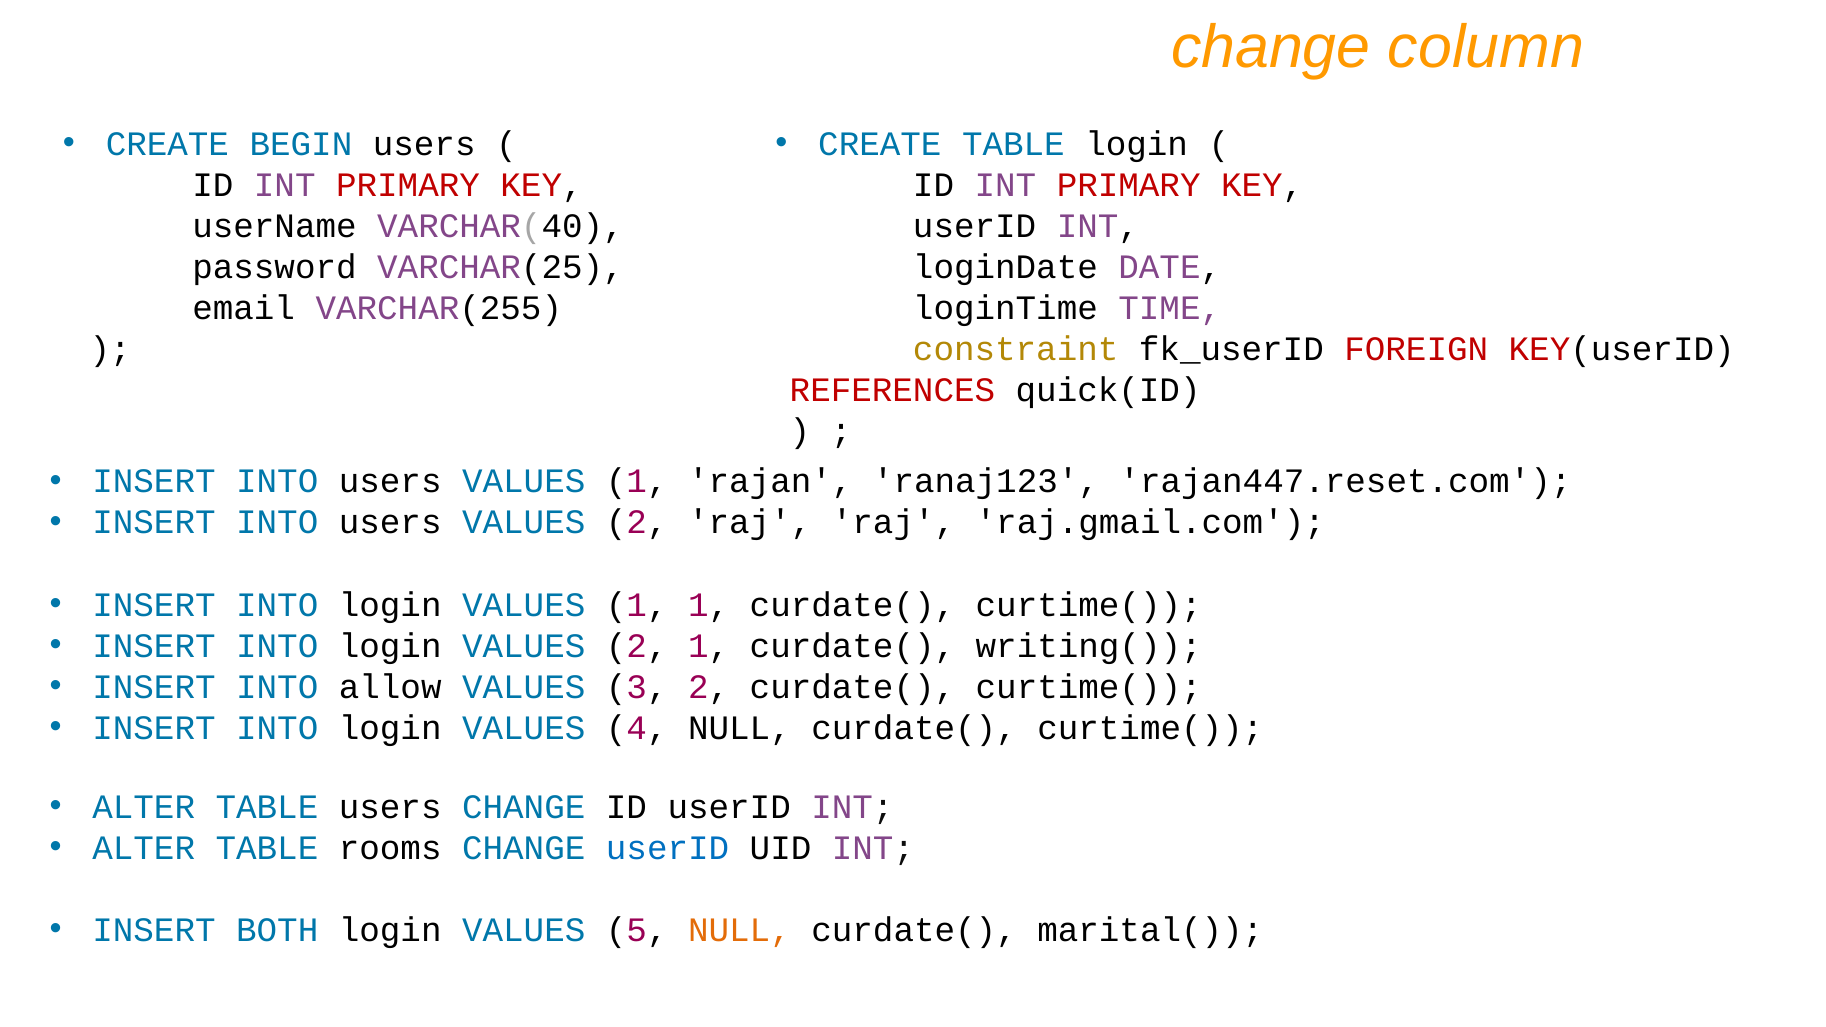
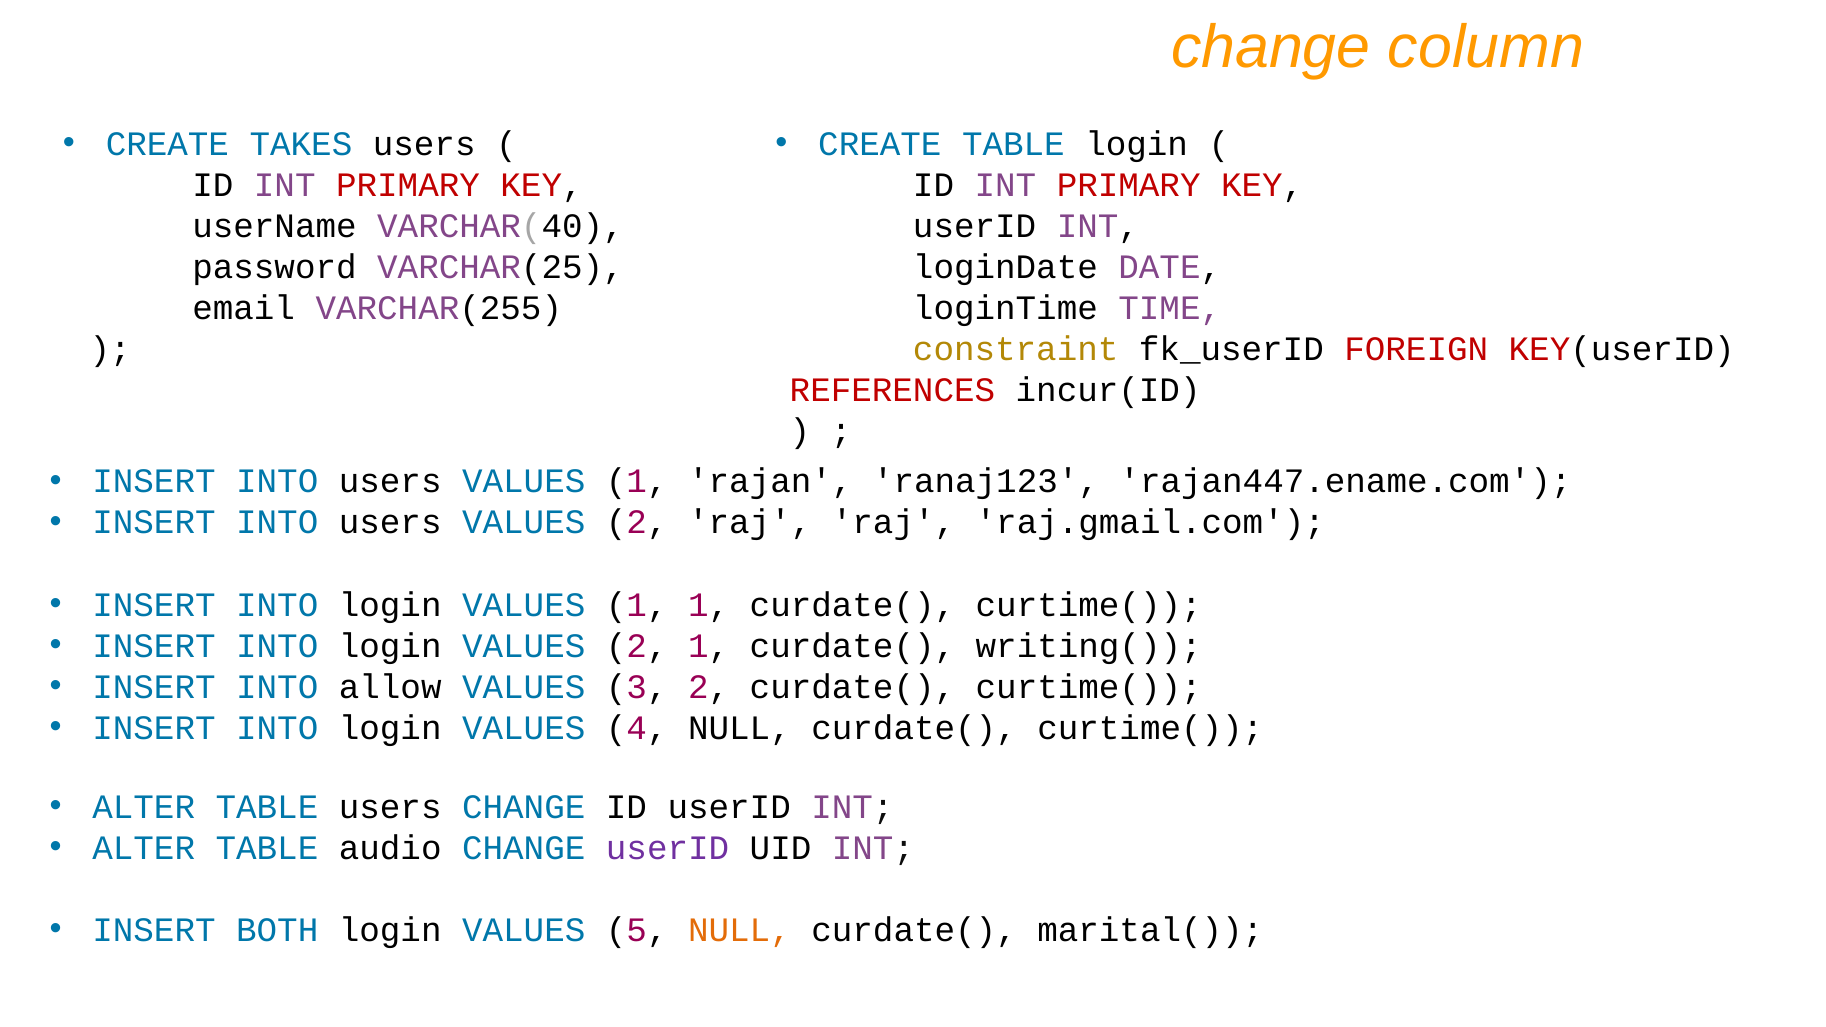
BEGIN: BEGIN -> TAKES (301, 144)
quick(ID: quick(ID -> incur(ID (1108, 391)
rajan447.reset.com: rajan447.reset.com -> rajan447.ename.com (1345, 482)
rooms: rooms -> audio (390, 848)
userID colour: blue -> purple (668, 848)
